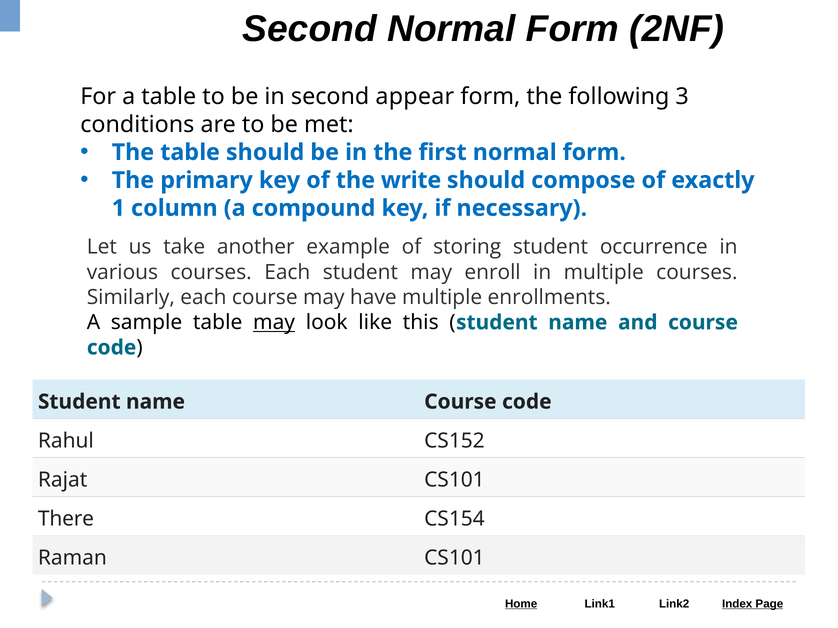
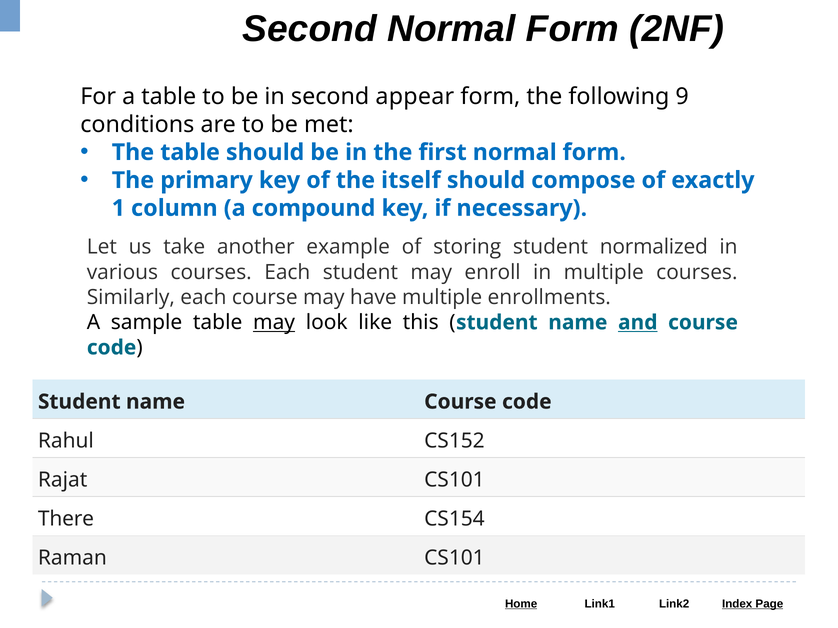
3: 3 -> 9 (682, 97)
write: write -> itself (411, 180)
occurrence: occurrence -> normalized (654, 247)
and underline: none -> present (638, 323)
